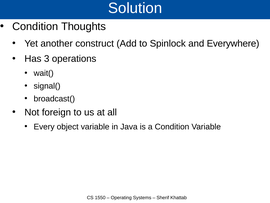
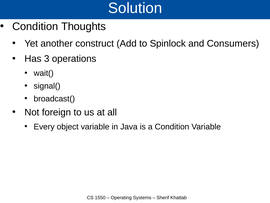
Everywhere: Everywhere -> Consumers (233, 43)
